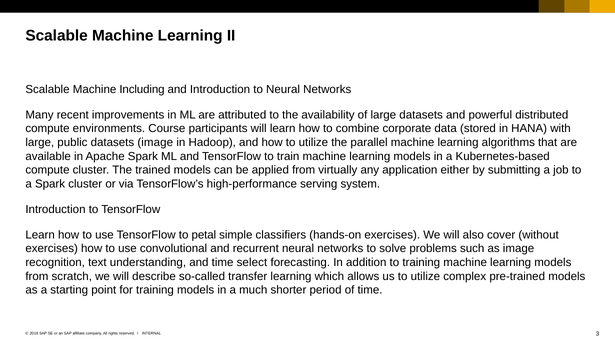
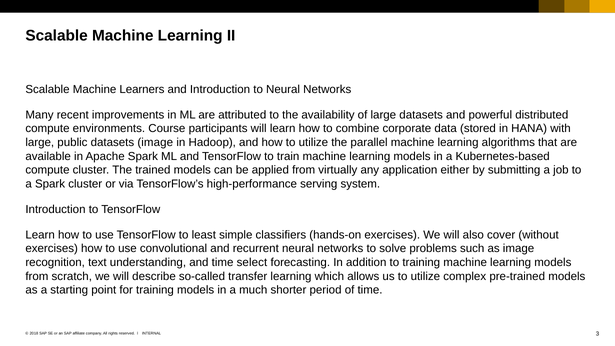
Including: Including -> Learners (142, 89)
petal: petal -> least (204, 235)
